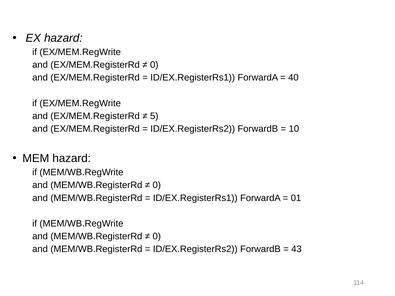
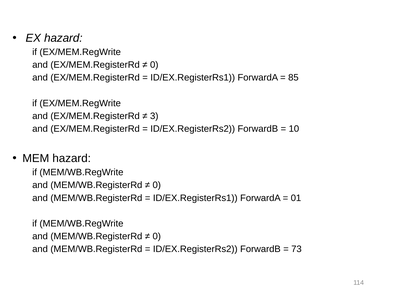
40: 40 -> 85 (293, 78)
5: 5 -> 3 (154, 116)
43: 43 -> 73 (296, 249)
